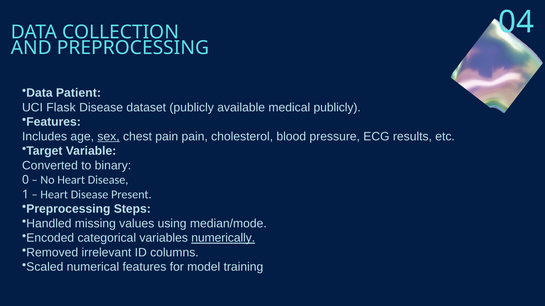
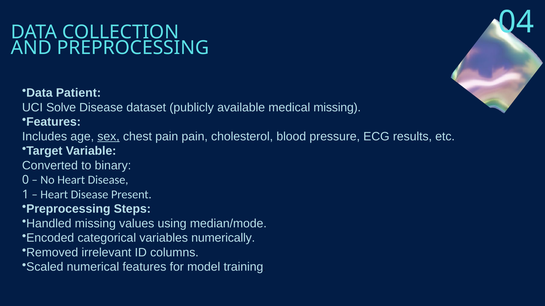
Flask: Flask -> Solve (61, 108)
medical publicly: publicly -> missing (337, 108)
numerically underline: present -> none (223, 238)
